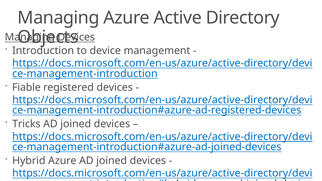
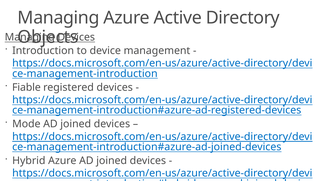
Tricks: Tricks -> Mode (26, 124)
